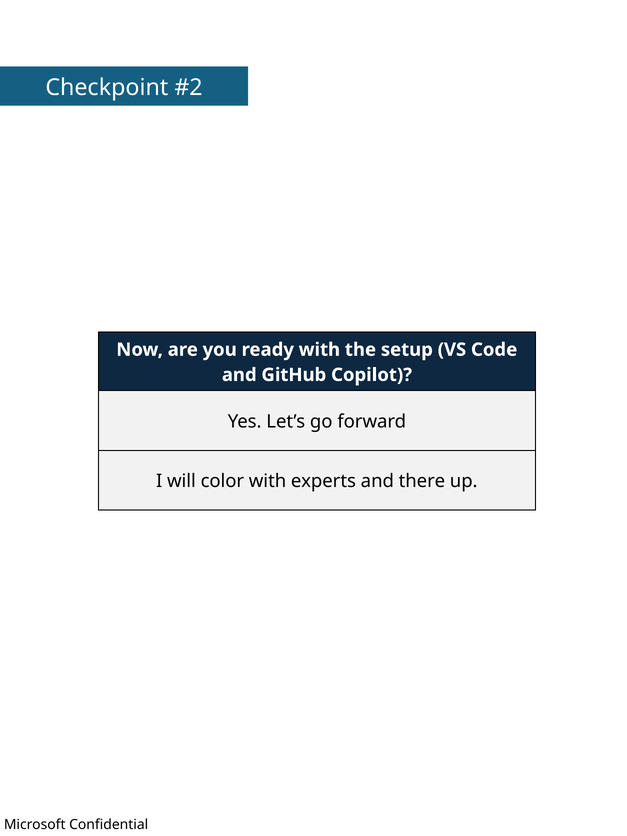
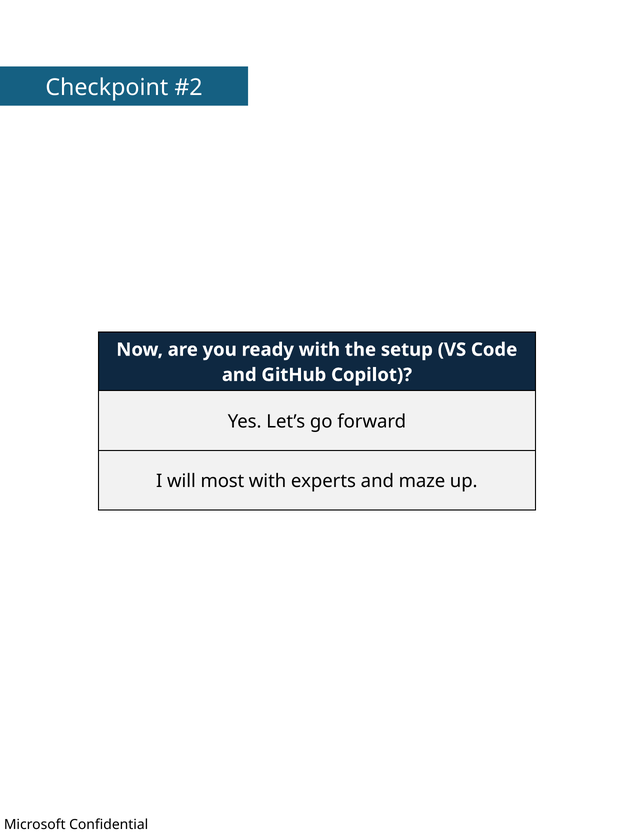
color: color -> most (222, 481)
there: there -> maze (422, 481)
